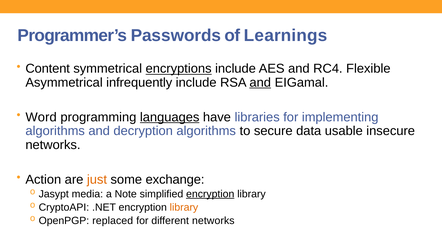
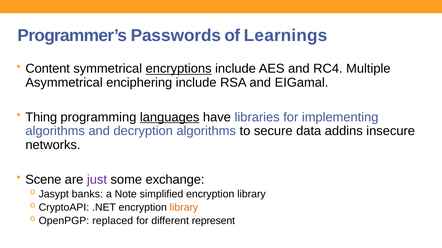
Flexible: Flexible -> Multiple (368, 69)
infrequently: infrequently -> enciphering (139, 83)
and underline: present -> none (260, 83)
Word: Word -> Thing (41, 117)
usable: usable -> addins (344, 131)
Action: Action -> Scene (43, 180)
just colour: orange -> purple (97, 180)
media: media -> banks (87, 194)
encryption underline: present -> none (210, 194)
different networks: networks -> represent (213, 221)
